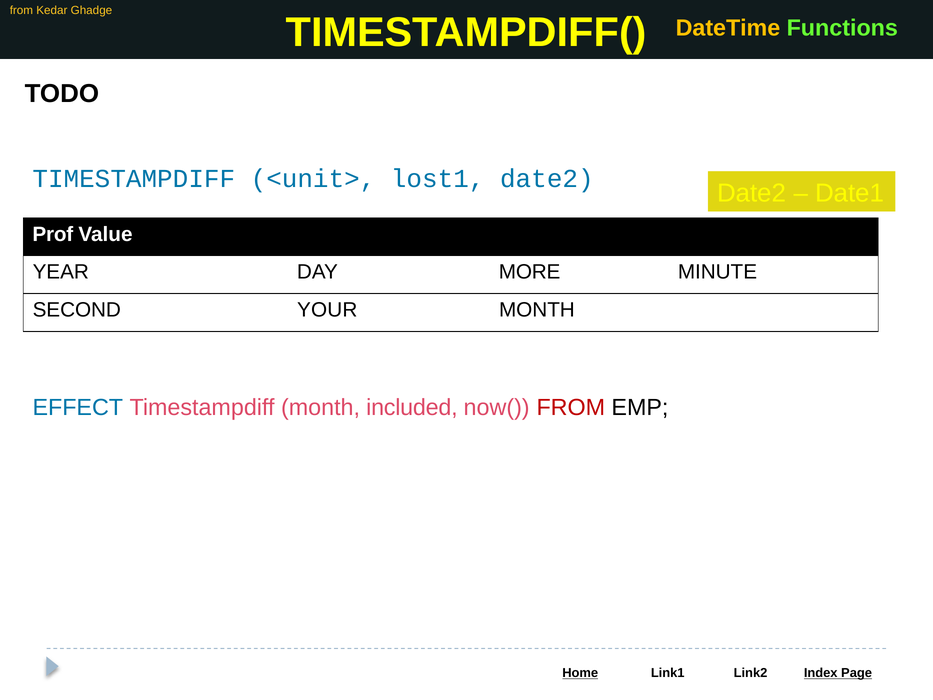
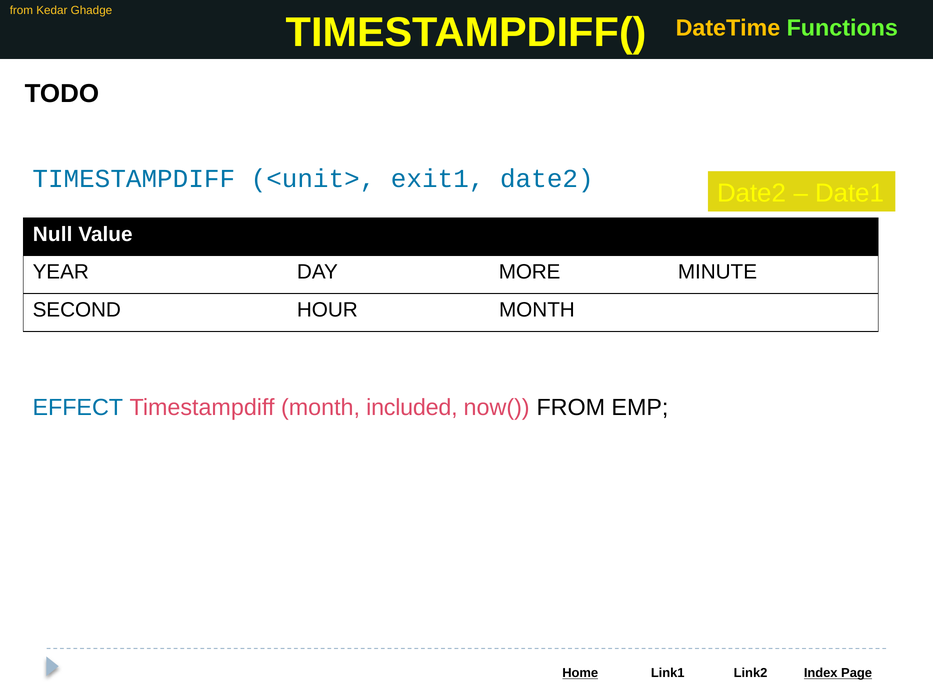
lost1: lost1 -> exit1 (438, 179)
Prof: Prof -> Null (53, 234)
YOUR: YOUR -> HOUR (327, 310)
FROM colour: red -> black (571, 407)
